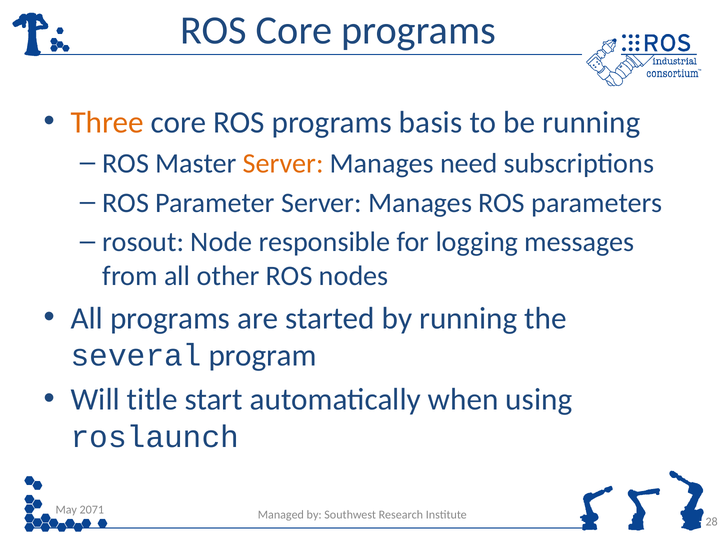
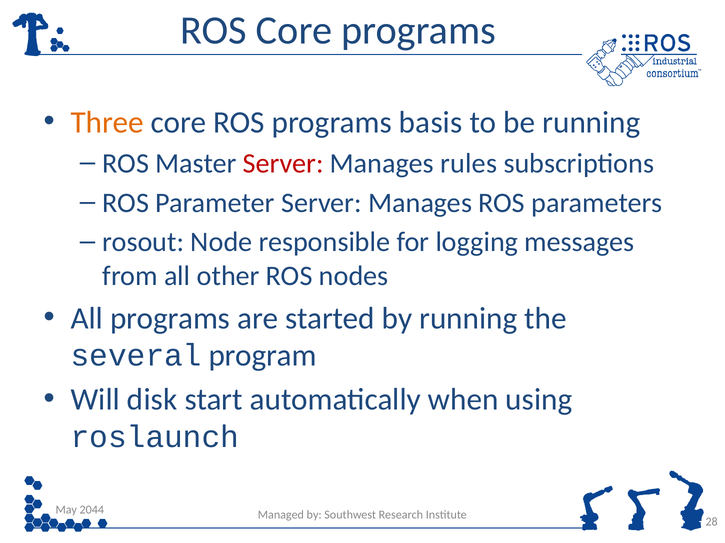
Server colour: orange -> red (283, 163)
need: need -> rules (469, 163)
title: title -> disk (152, 400)
2071: 2071 -> 2044 (92, 511)
